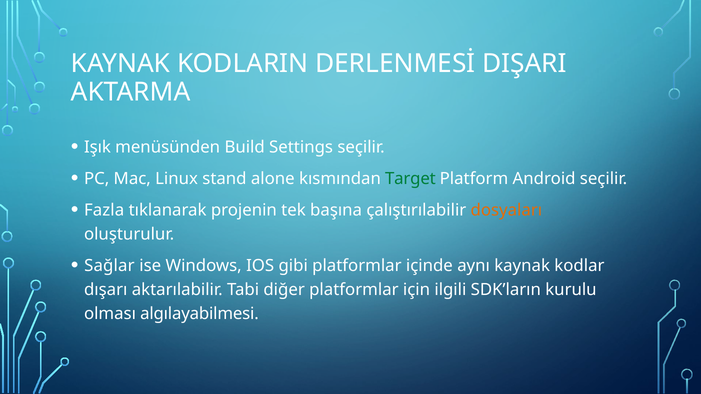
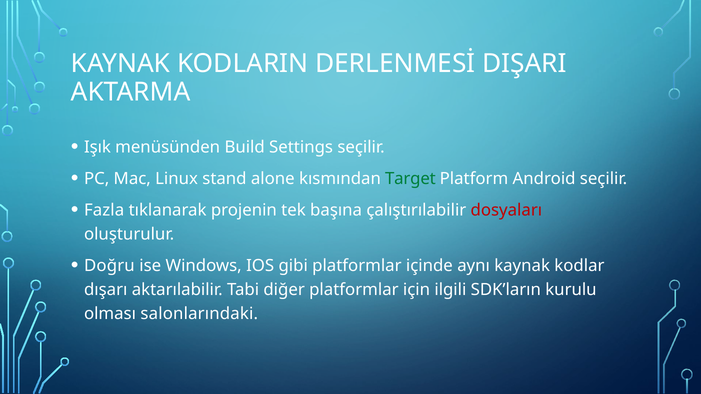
dosyaları colour: orange -> red (506, 210)
Sağlar: Sağlar -> Doğru (109, 266)
algılayabilmesi: algılayabilmesi -> salonlarındaki (199, 314)
